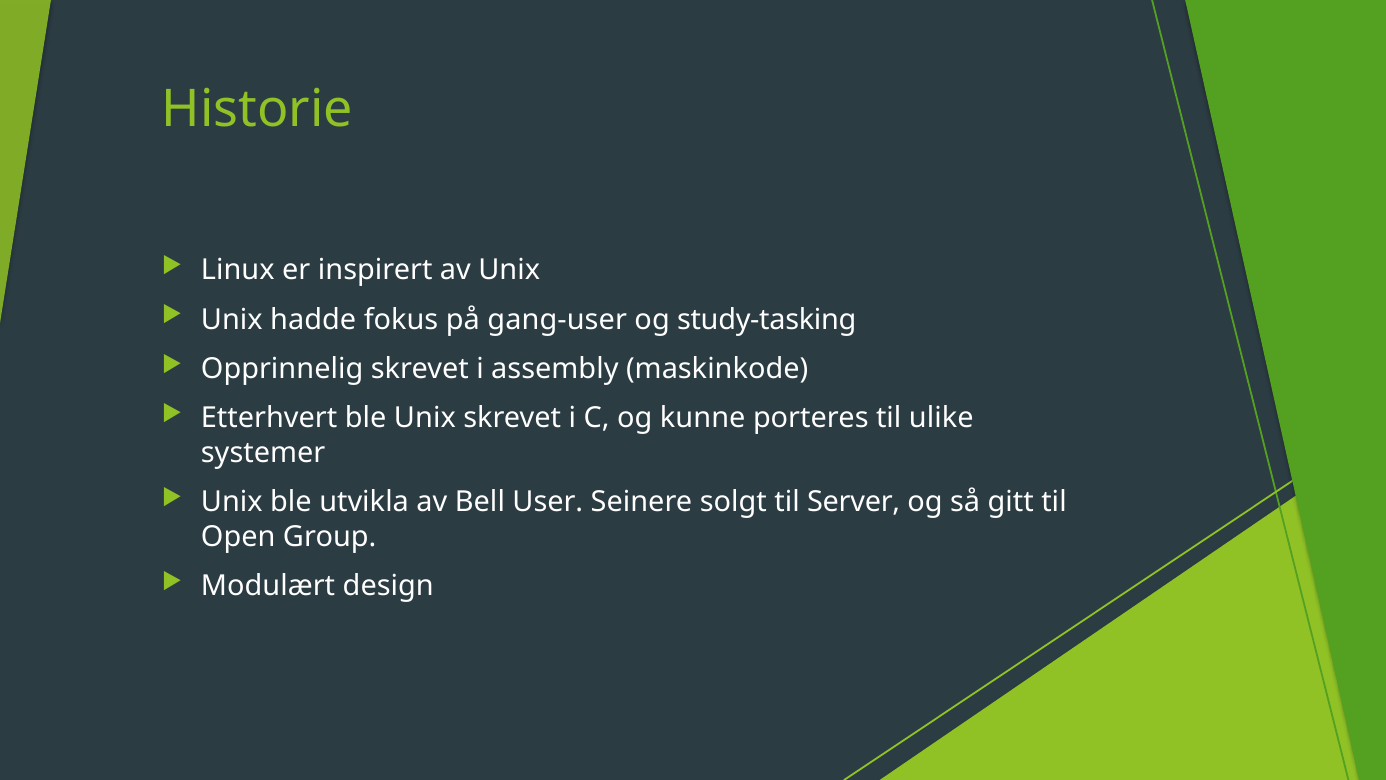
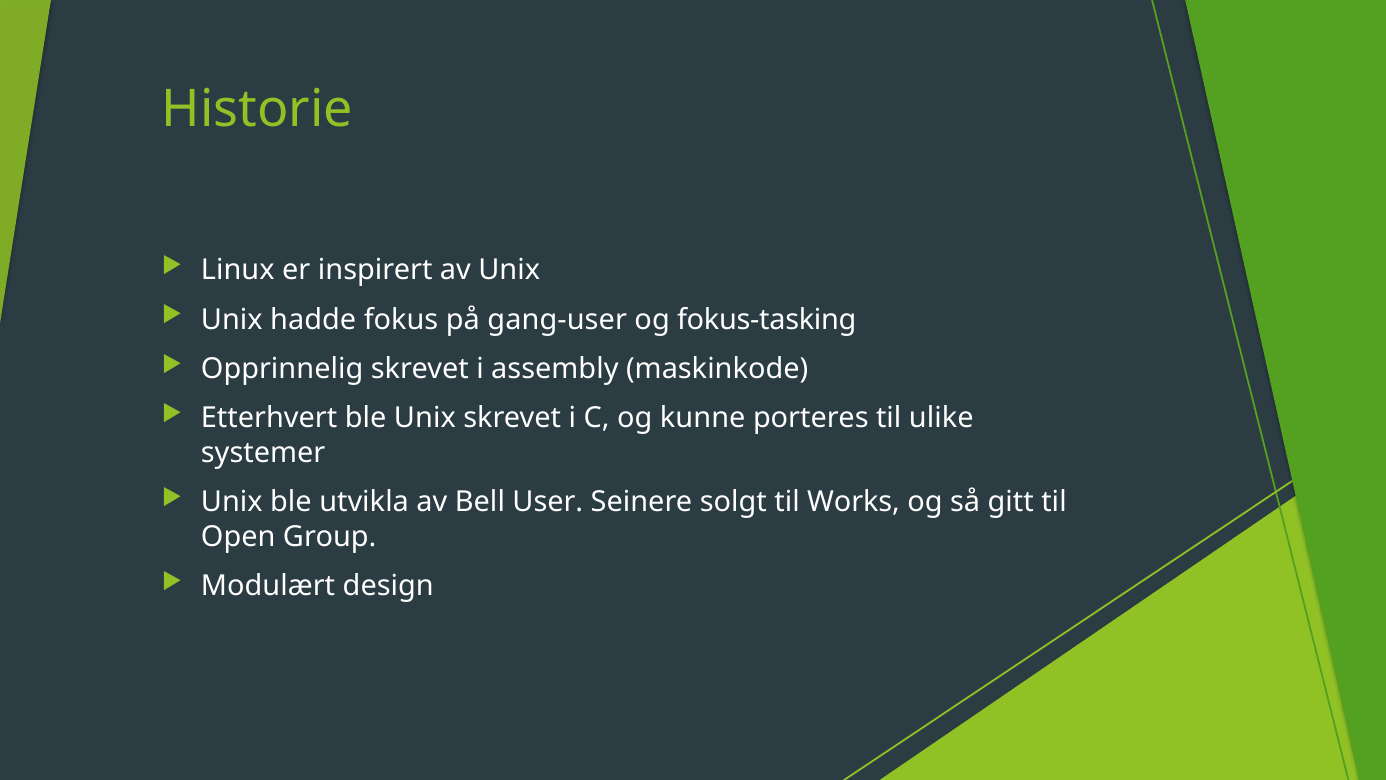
study-tasking: study-tasking -> fokus-tasking (767, 319)
Server: Server -> Works (854, 502)
